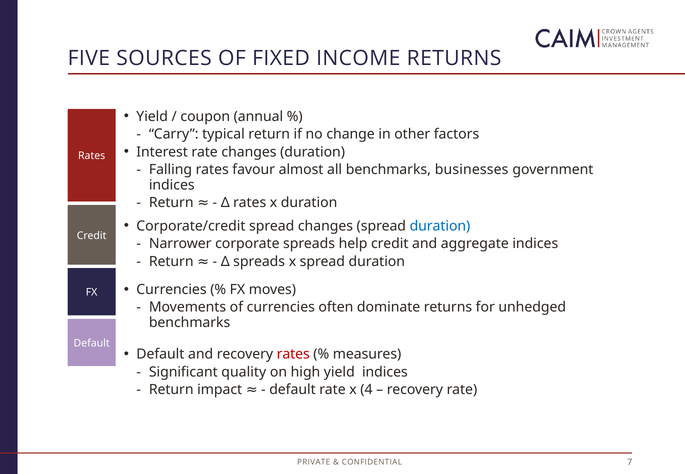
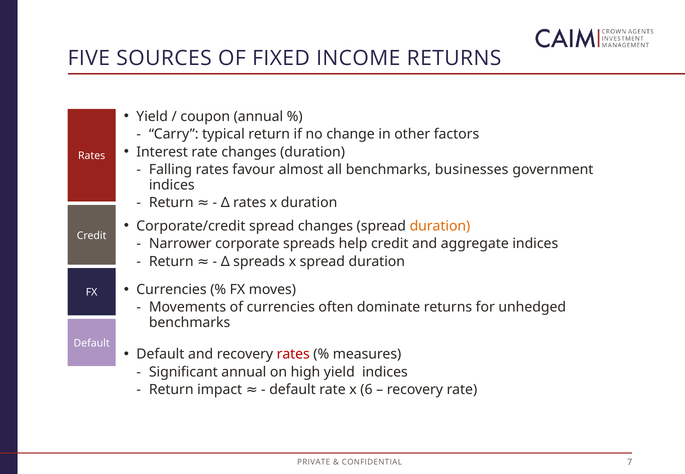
duration colour: blue -> orange (440, 226)
Significant quality: quality -> annual (244, 372)
4: 4 -> 6 (366, 390)
